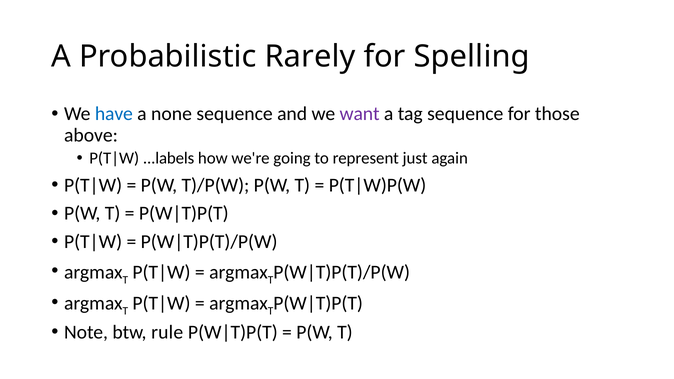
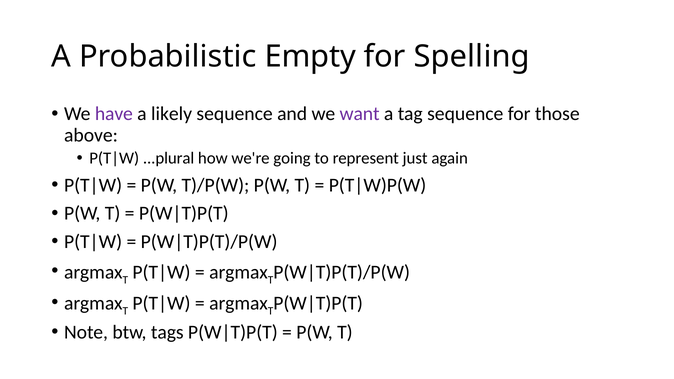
Rarely: Rarely -> Empty (310, 57)
have colour: blue -> purple (114, 114)
none: none -> likely (172, 114)
...labels: ...labels -> ...plural (169, 158)
rule: rule -> tags (167, 332)
